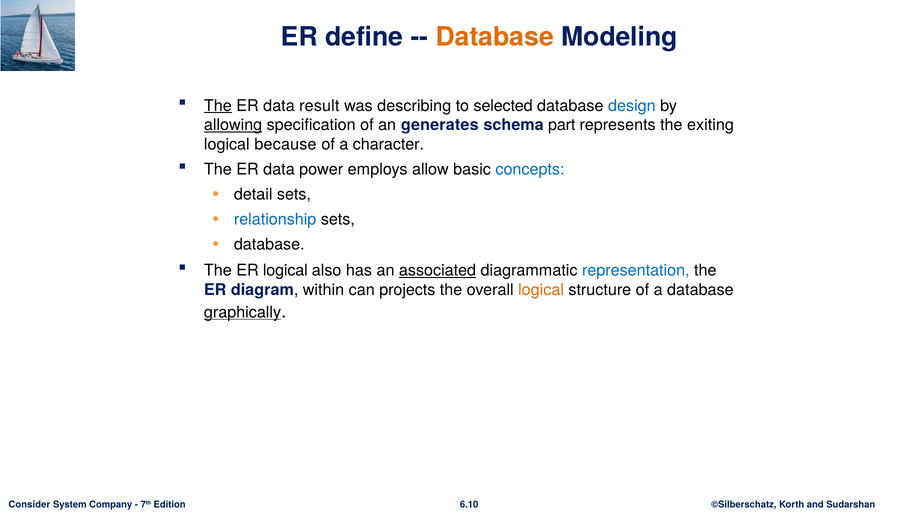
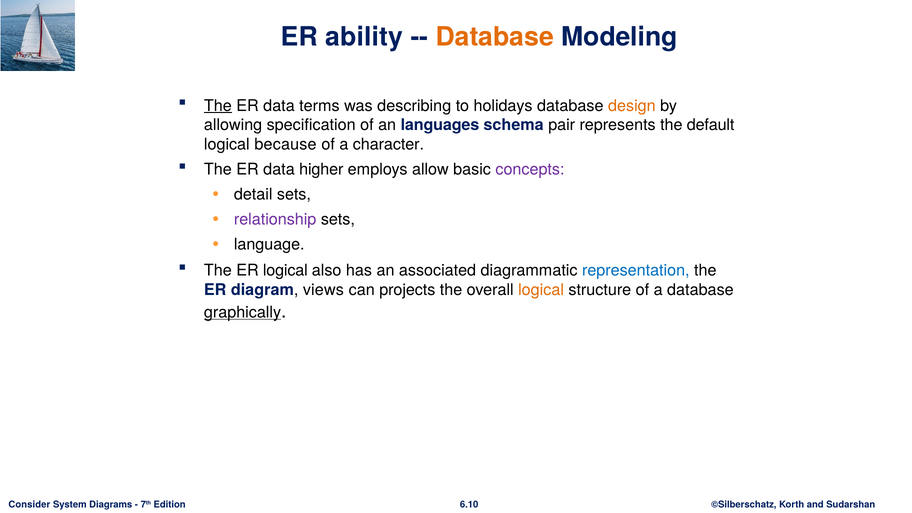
define: define -> ability (364, 37)
result: result -> terms (319, 106)
selected: selected -> holidays (503, 106)
design colour: blue -> orange (632, 106)
allowing underline: present -> none (233, 125)
generates: generates -> languages (440, 125)
part: part -> pair (562, 125)
exiting: exiting -> default (711, 125)
power: power -> higher (321, 169)
concepts colour: blue -> purple (530, 169)
relationship colour: blue -> purple (275, 220)
database: database -> language (269, 245)
associated underline: present -> none (438, 271)
within: within -> views (323, 290)
Company: Company -> Diagrams (111, 504)
